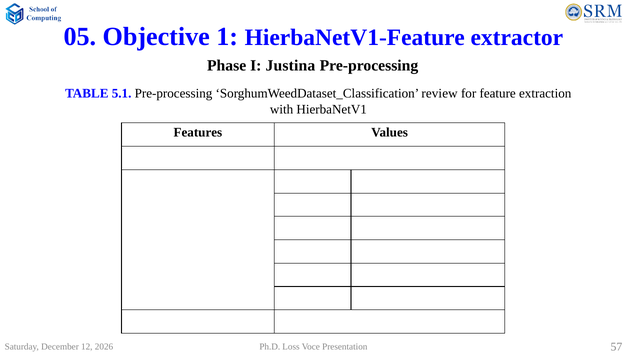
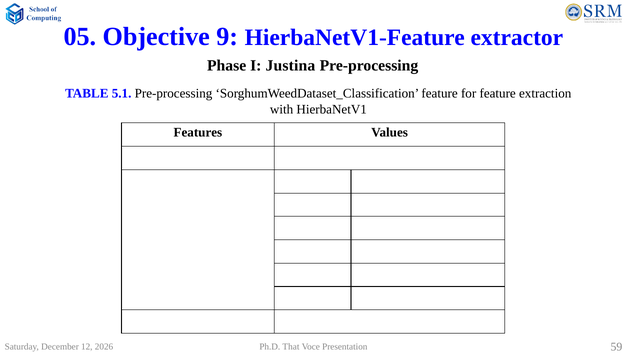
1: 1 -> 9 (227, 37)
SorghumWeedDataset_Classification review: review -> feature (440, 93)
Loss: Loss -> That (291, 346)
57: 57 -> 59 (616, 346)
